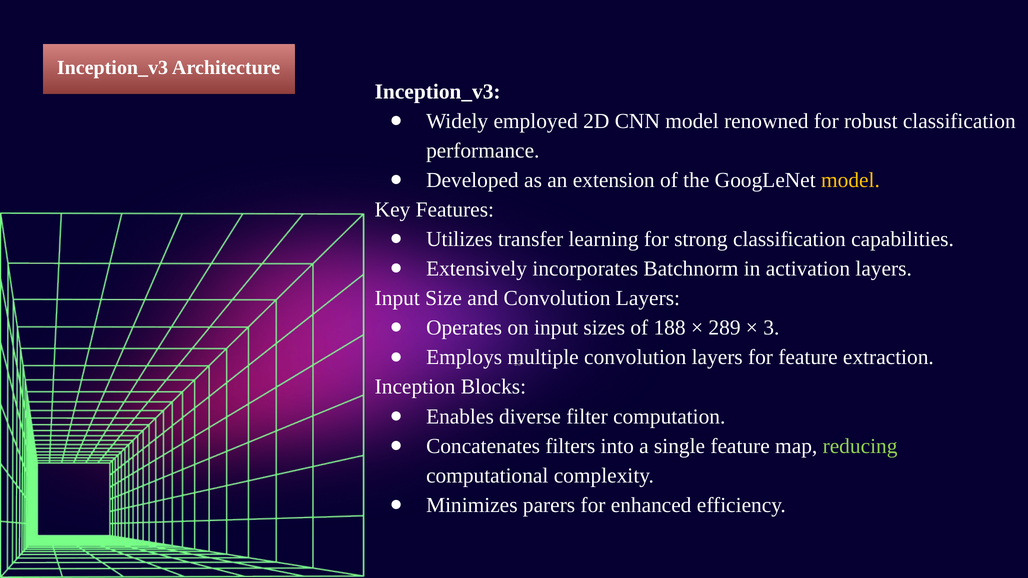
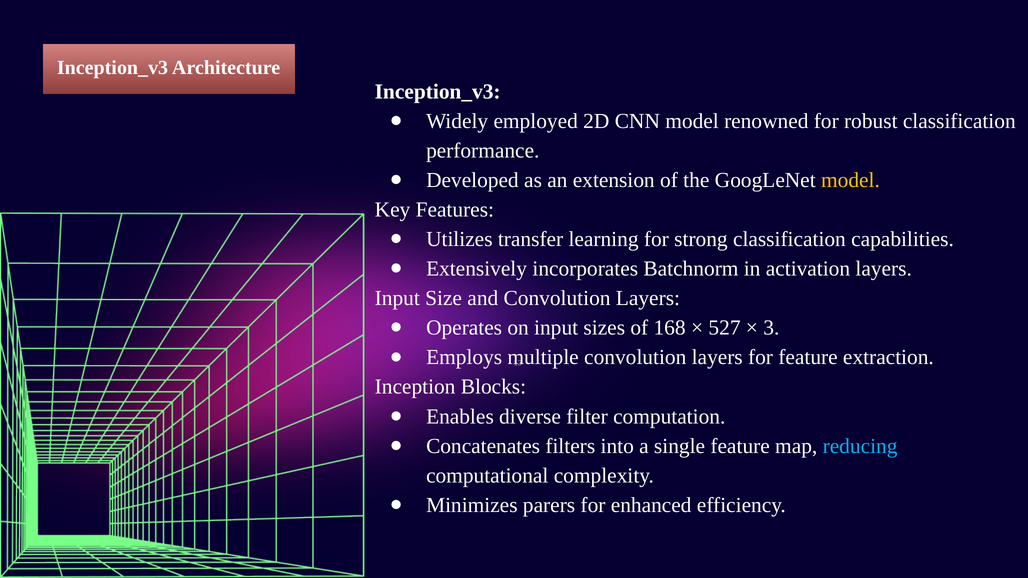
188: 188 -> 168 (670, 328)
289: 289 -> 527 (725, 328)
reducing colour: light green -> light blue (860, 446)
